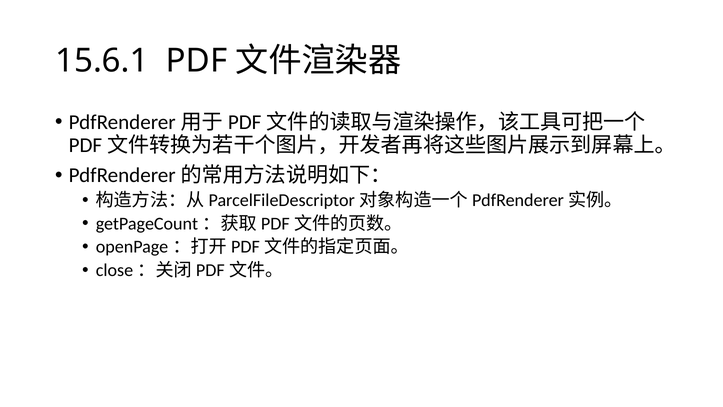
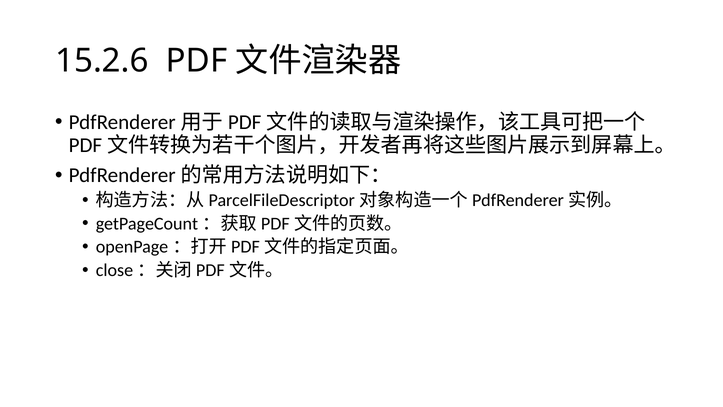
15.6.1: 15.6.1 -> 15.2.6 (102, 61)
